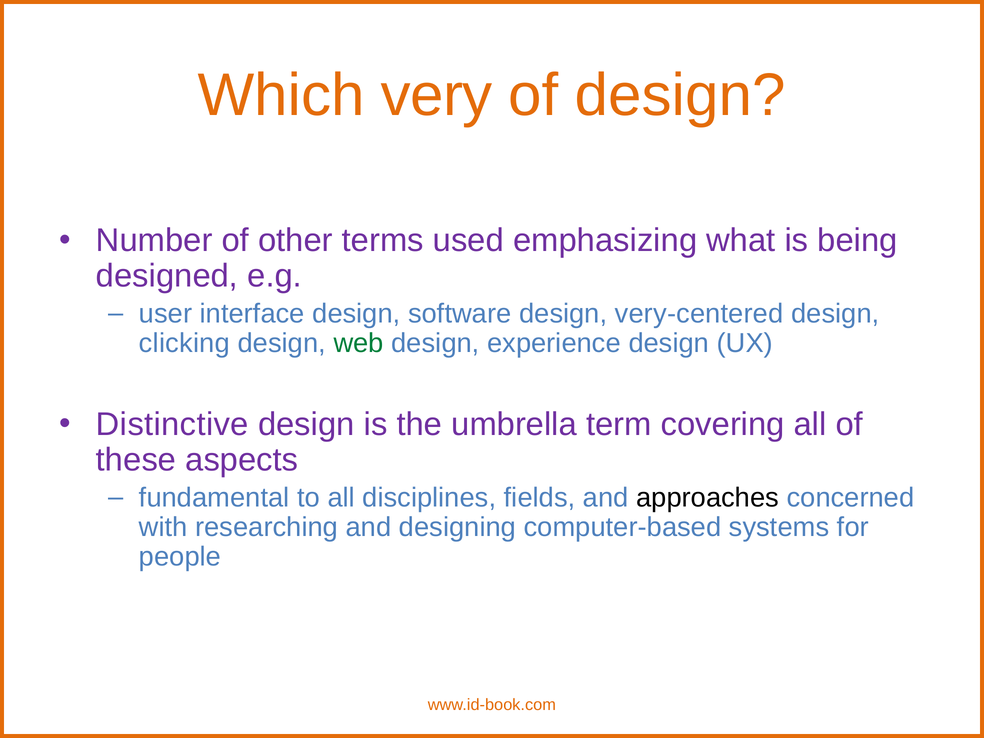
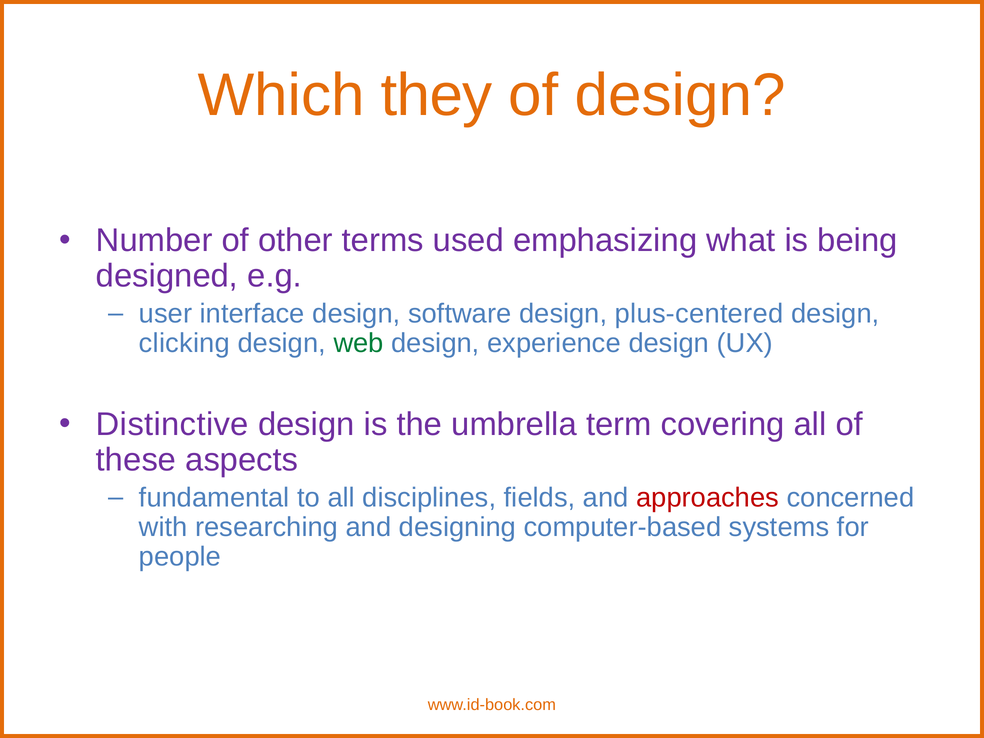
very: very -> they (437, 95)
very-centered: very-centered -> plus-centered (699, 314)
approaches colour: black -> red (708, 498)
